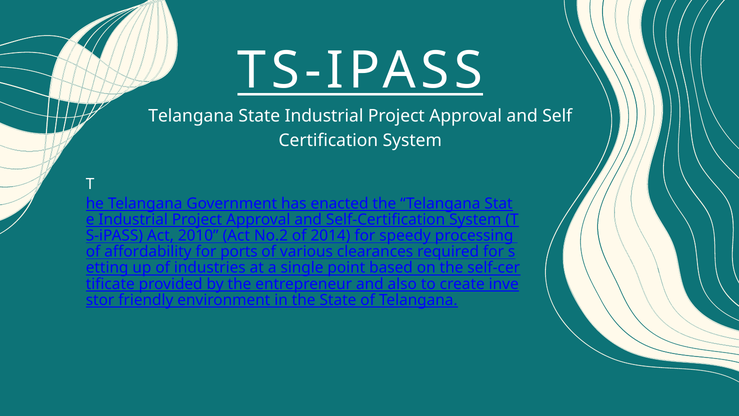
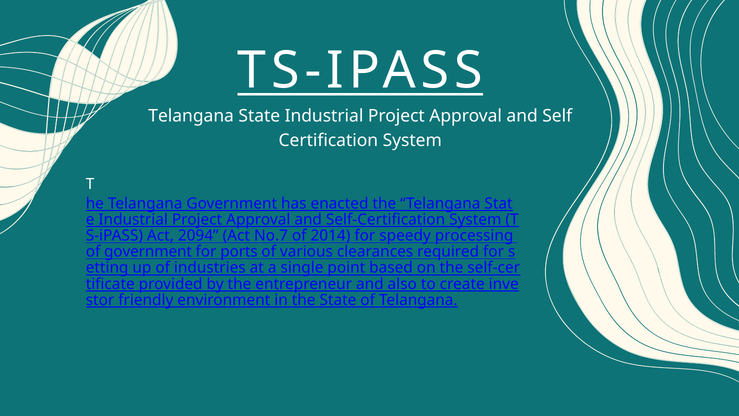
2010: 2010 -> 2094 (198, 236)
No.2: No.2 -> No.7 (271, 236)
of affordability: affordability -> government (148, 252)
